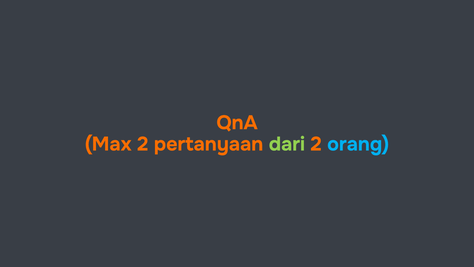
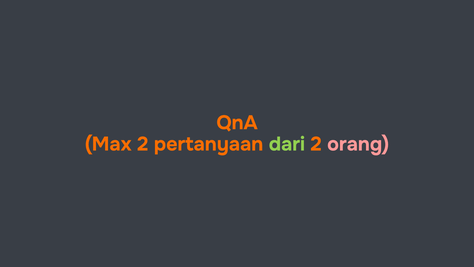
orang colour: light blue -> pink (358, 144)
